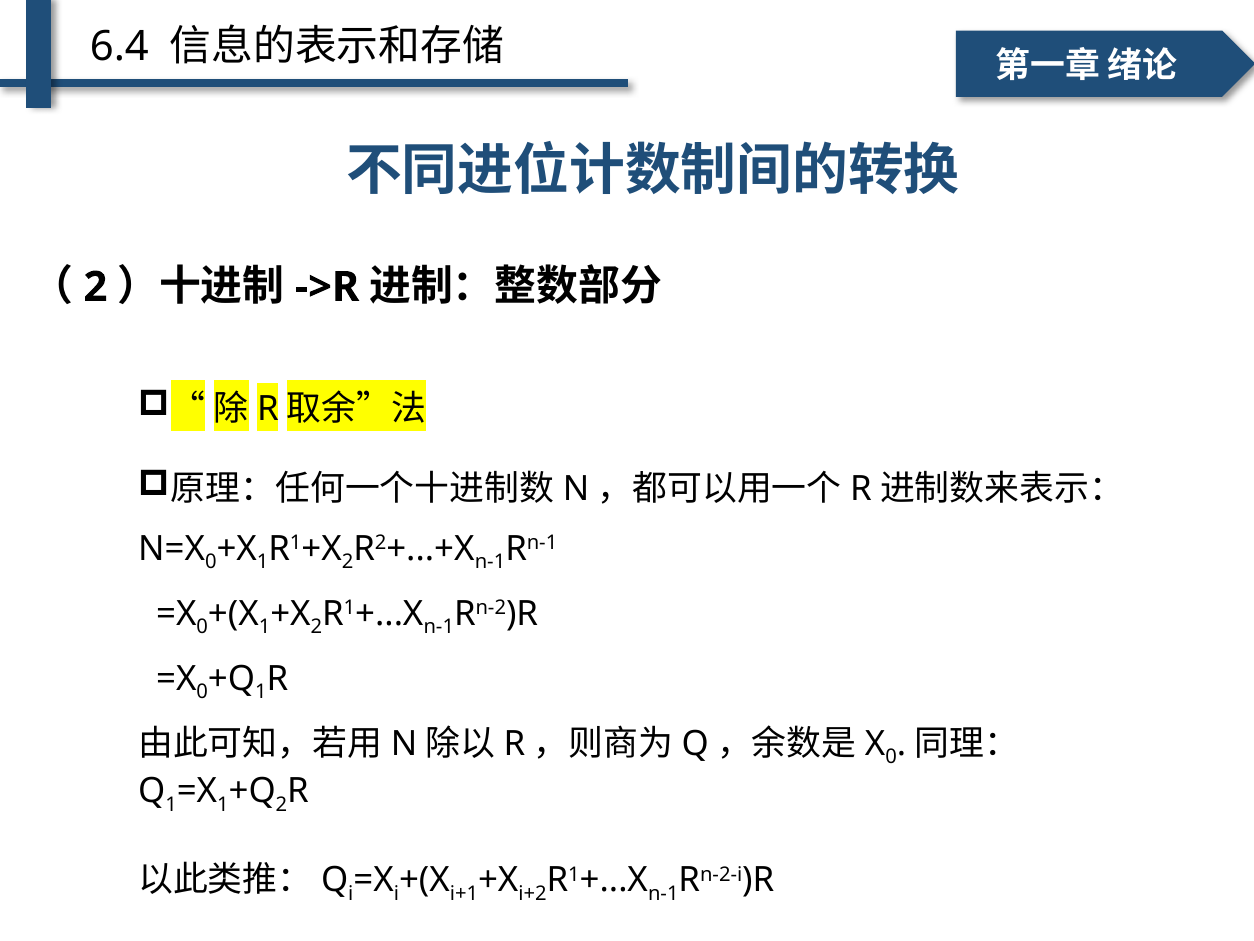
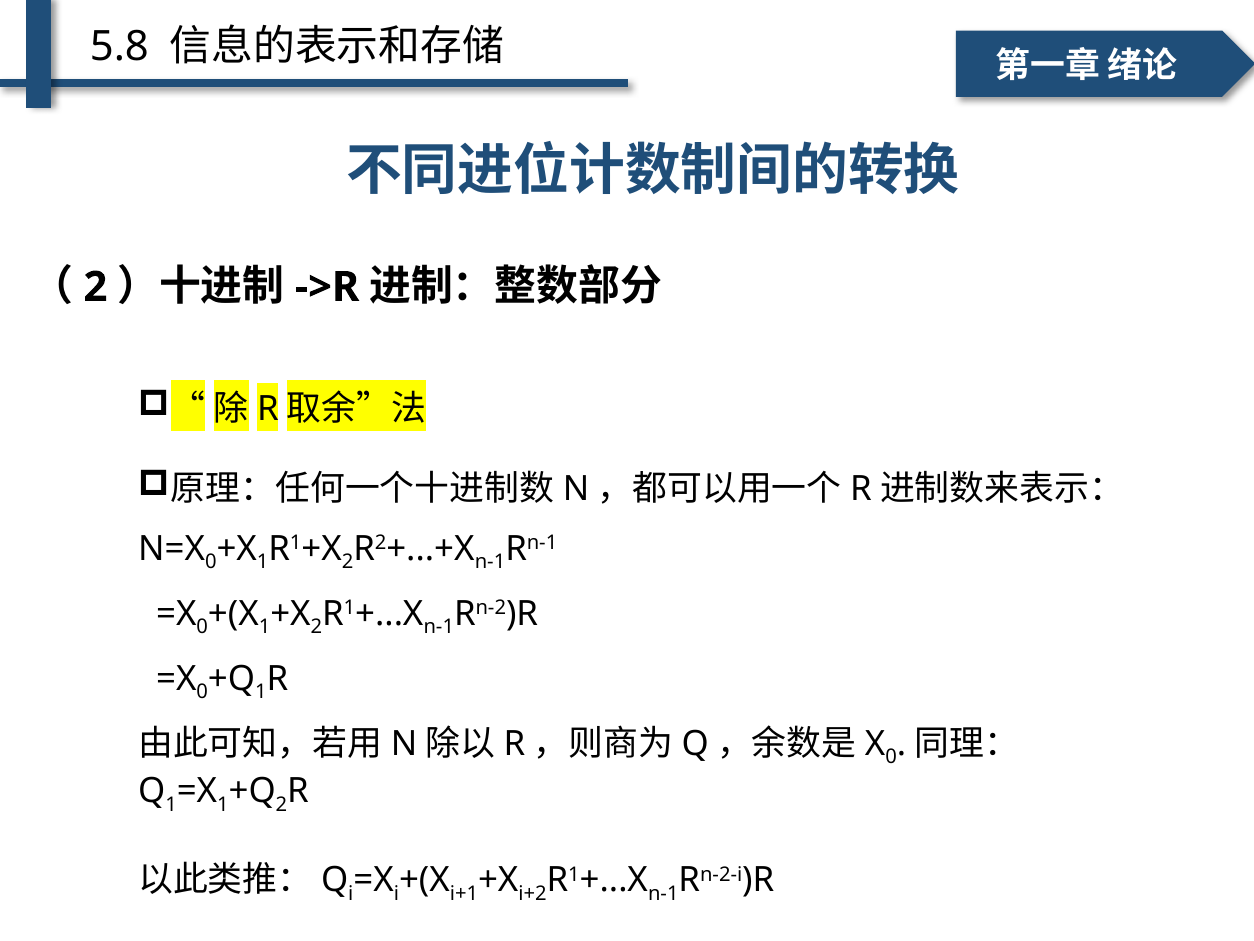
6.4: 6.4 -> 5.8 (119, 46)
